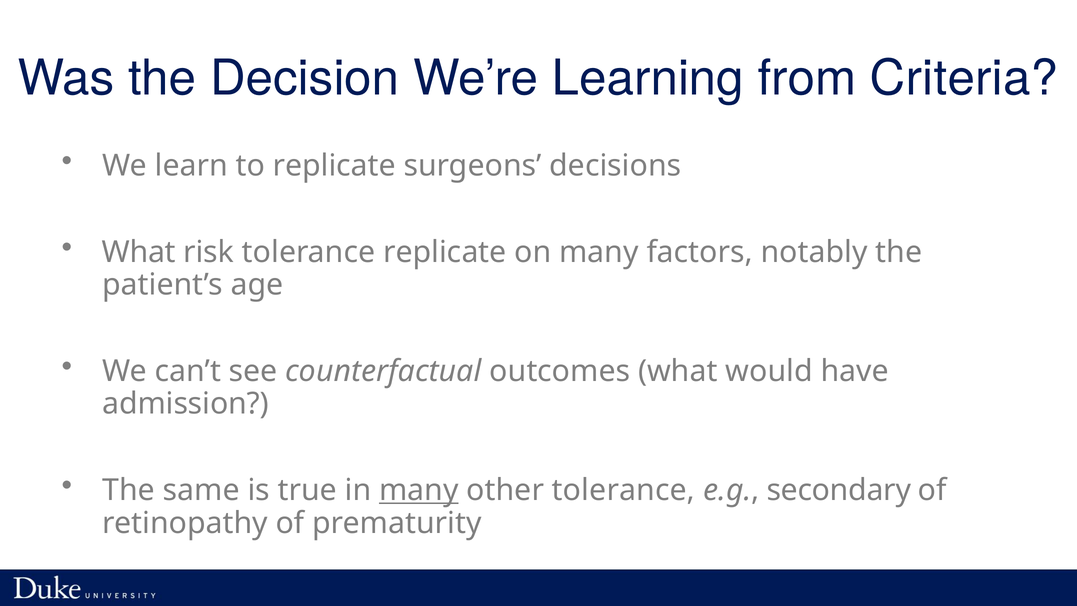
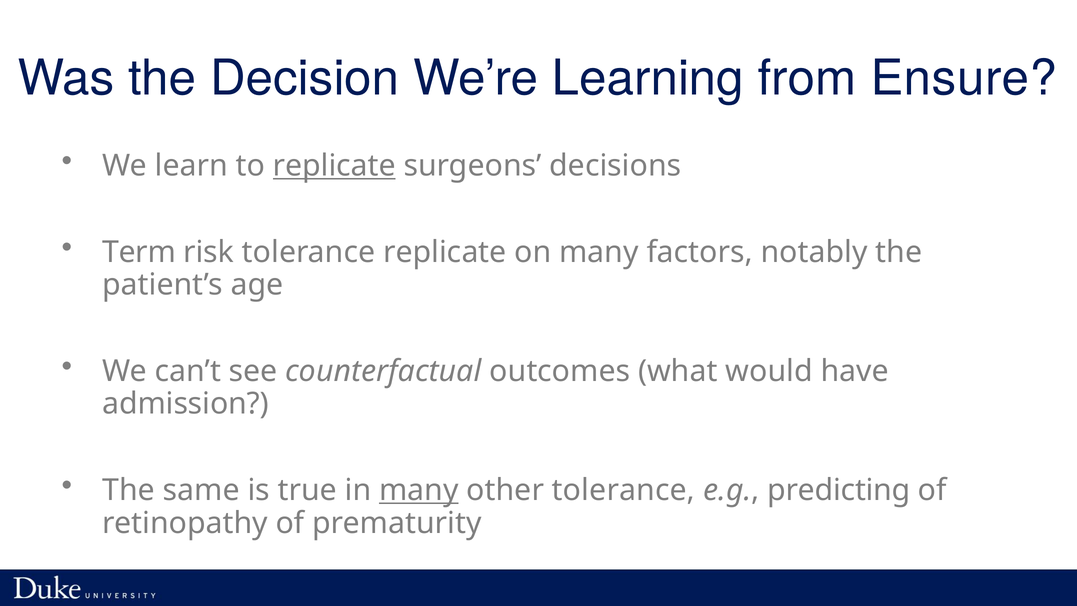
Criteria: Criteria -> Ensure (964, 78)
replicate underline: none -> present (334, 166)
What: What -> Term (139, 252)
secondary: secondary -> predicting (839, 490)
